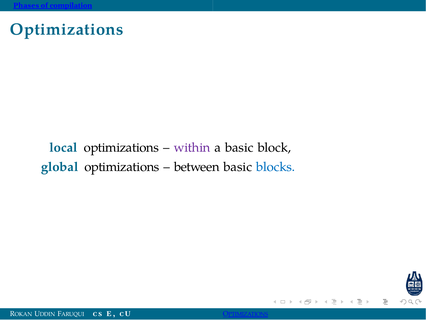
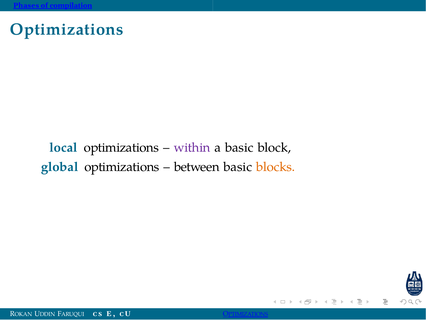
blocks colour: blue -> orange (276, 167)
